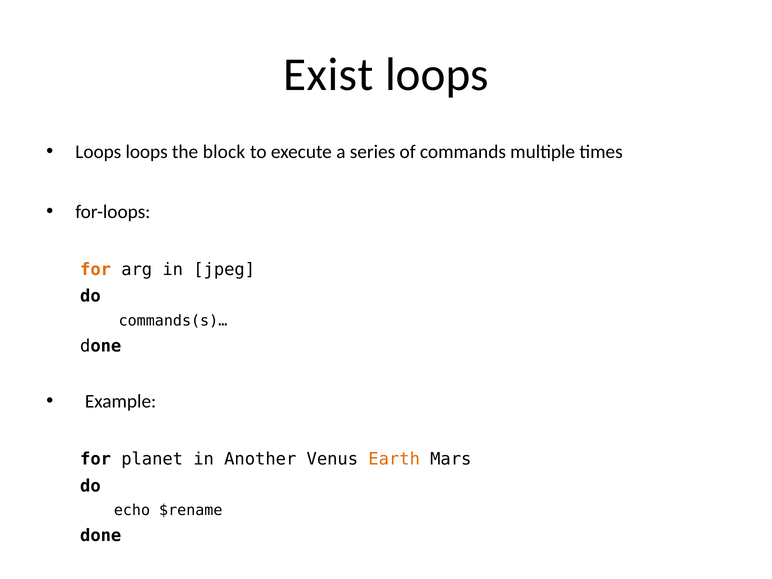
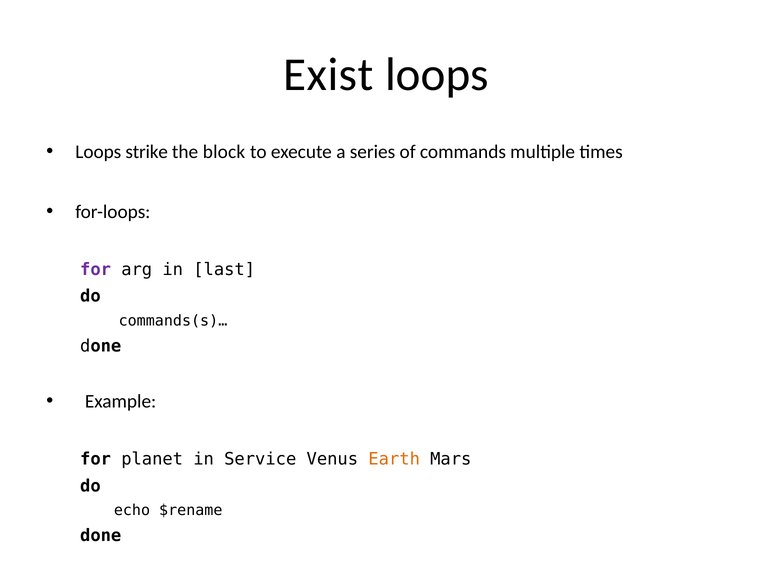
Loops loops: loops -> strike (147, 152)
for colour: orange -> purple (96, 270)
jpeg: jpeg -> last (224, 270)
Another: Another -> Service (260, 459)
